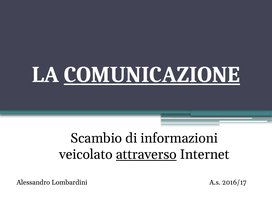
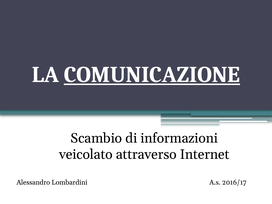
attraverso underline: present -> none (146, 154)
